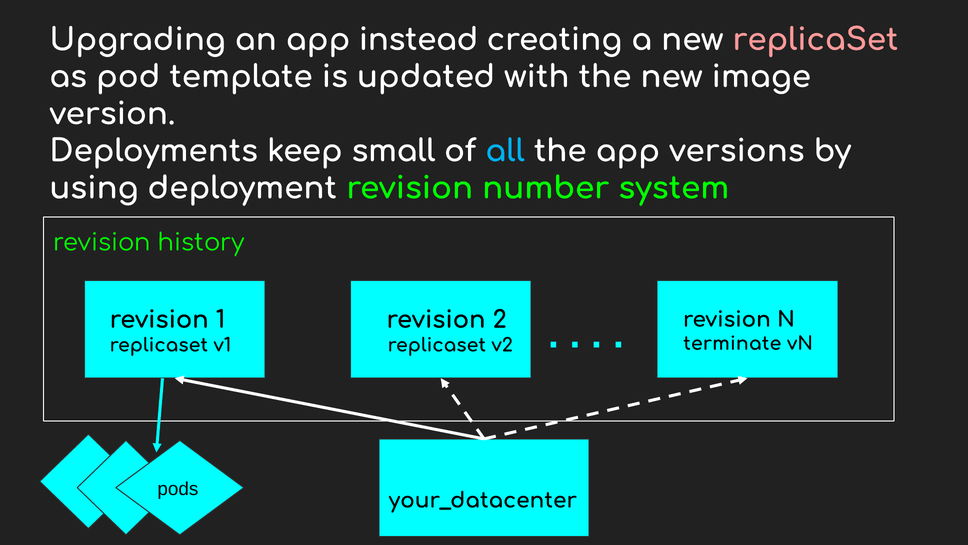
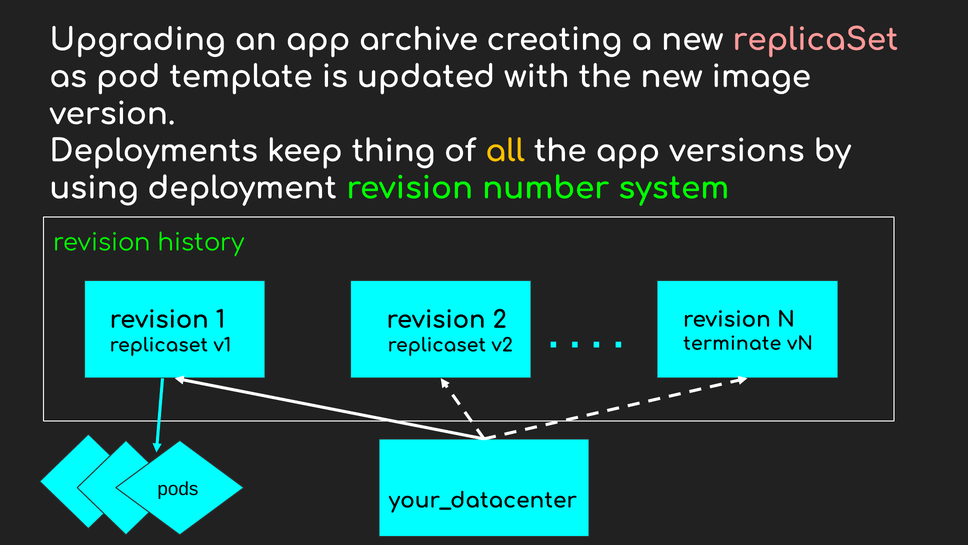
instead: instead -> archive (419, 40)
small: small -> thing (393, 151)
all colour: light blue -> yellow (505, 151)
